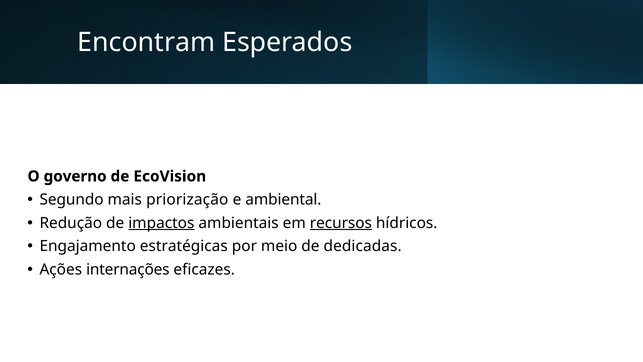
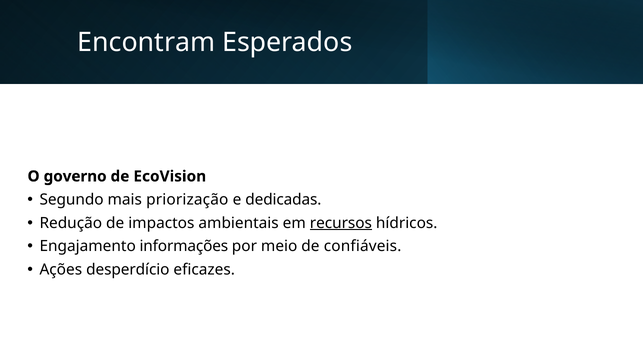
ambiental: ambiental -> dedicadas (283, 200)
impactos underline: present -> none (161, 223)
estratégicas: estratégicas -> informações (184, 246)
dedicadas: dedicadas -> confiáveis (363, 246)
internações: internações -> desperdício (128, 270)
